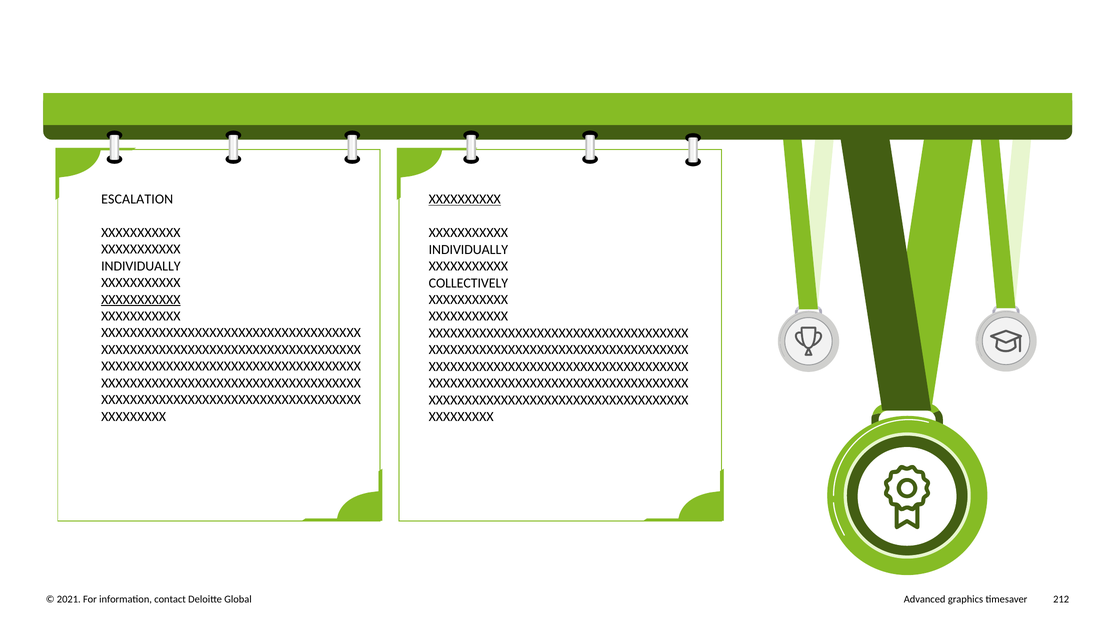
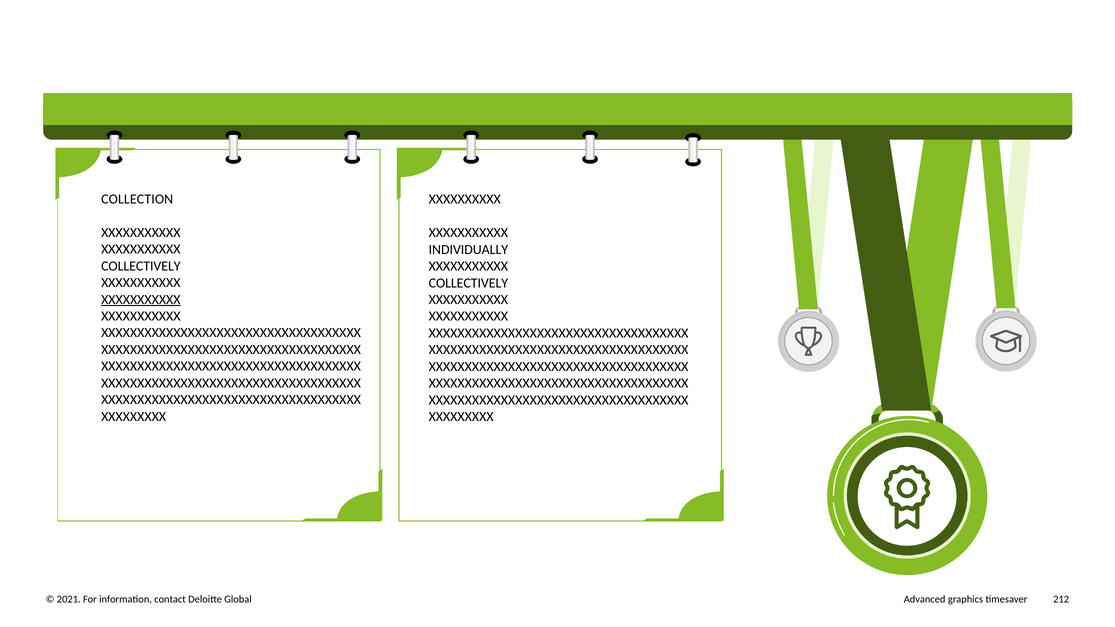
ESCALATION: ESCALATION -> COLLECTION (137, 199)
XXXXXXXXXX underline: present -> none (465, 199)
INDIVIDUALLY: INDIVIDUALLY -> COLLECTIVELY (141, 266)
